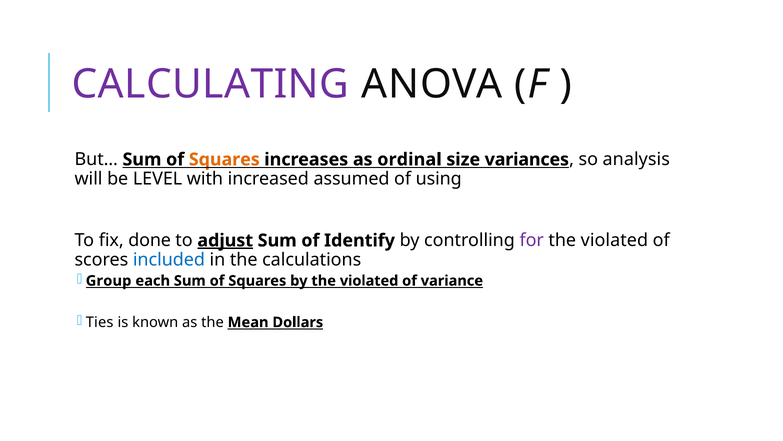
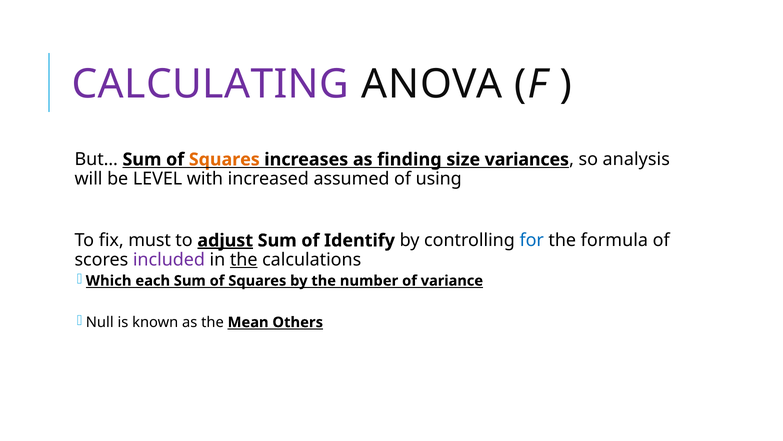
ordinal: ordinal -> finding (409, 159)
done: done -> must (150, 240)
for colour: purple -> blue (532, 240)
violated: violated -> formula (614, 240)
included colour: blue -> purple (169, 260)
the underline: none -> present (244, 260)
Group: Group -> Which (109, 280)
by the violated: violated -> number (369, 280)
Ties: Ties -> Null (100, 322)
Dollars: Dollars -> Others (298, 322)
